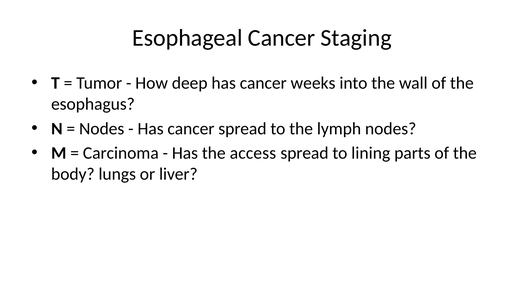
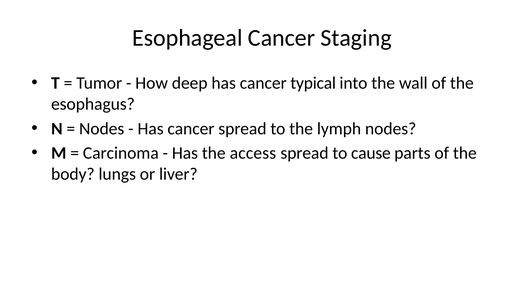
weeks: weeks -> typical (313, 83)
lining: lining -> cause (371, 153)
